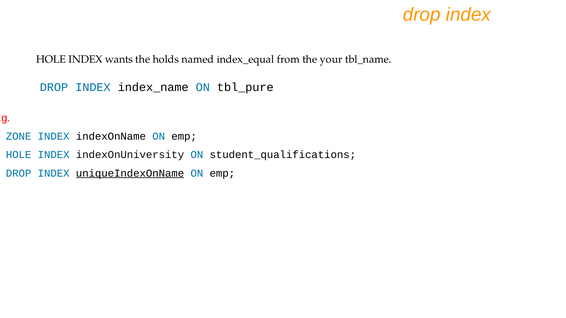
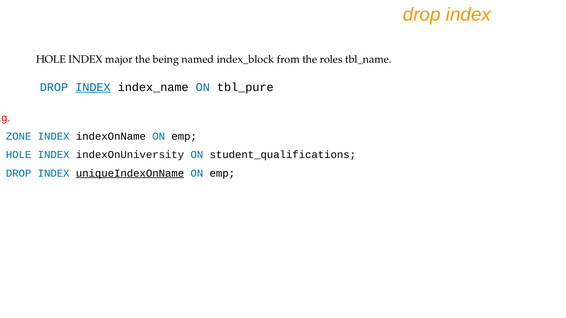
wants: wants -> major (119, 59)
holds: holds -> being (166, 59)
index_equal: index_equal -> index_block (245, 59)
your: your -> roles (331, 59)
INDEX underline: none -> present (93, 87)
